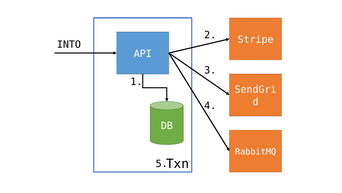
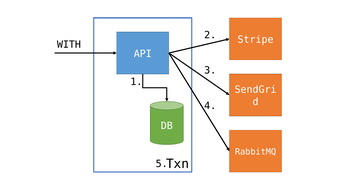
INTO: INTO -> WITH (69, 44)
